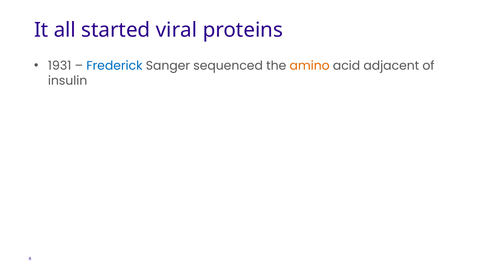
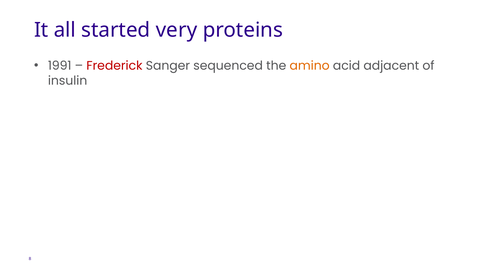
viral: viral -> very (176, 30)
1931: 1931 -> 1991 (60, 66)
Frederick colour: blue -> red (114, 66)
